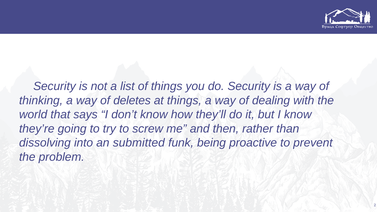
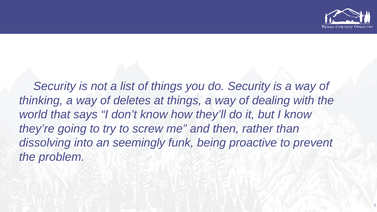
submitted: submitted -> seemingly (139, 143)
